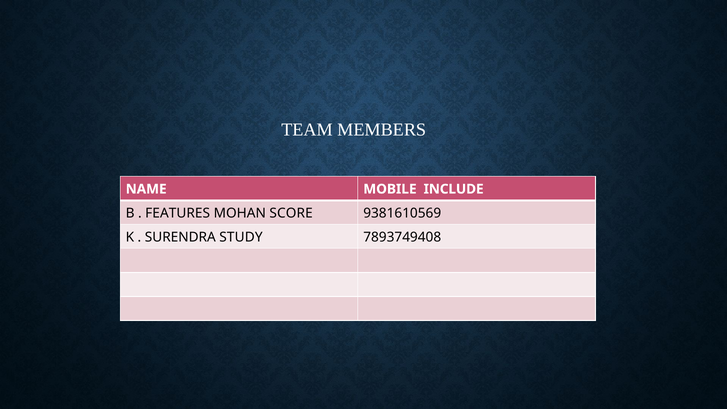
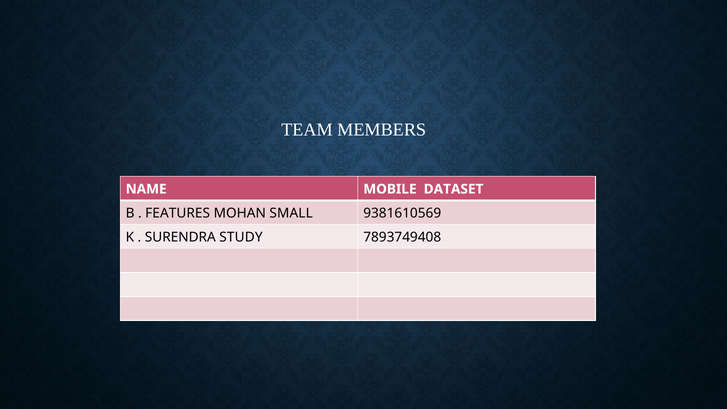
INCLUDE: INCLUDE -> DATASET (454, 189)
SCORE: SCORE -> SMALL (291, 213)
